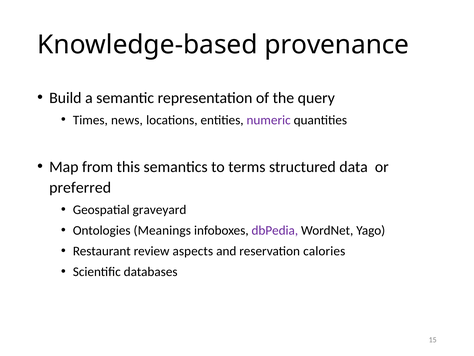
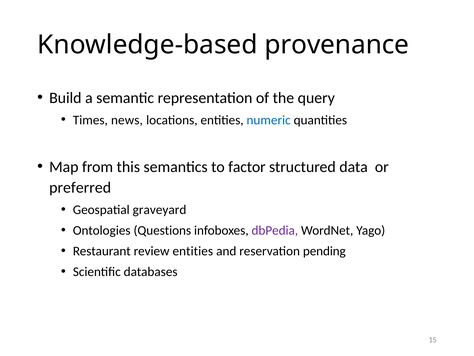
numeric colour: purple -> blue (269, 120)
terms: terms -> factor (247, 167)
Meanings: Meanings -> Questions (162, 230)
review aspects: aspects -> entities (193, 251)
calories: calories -> pending (324, 251)
